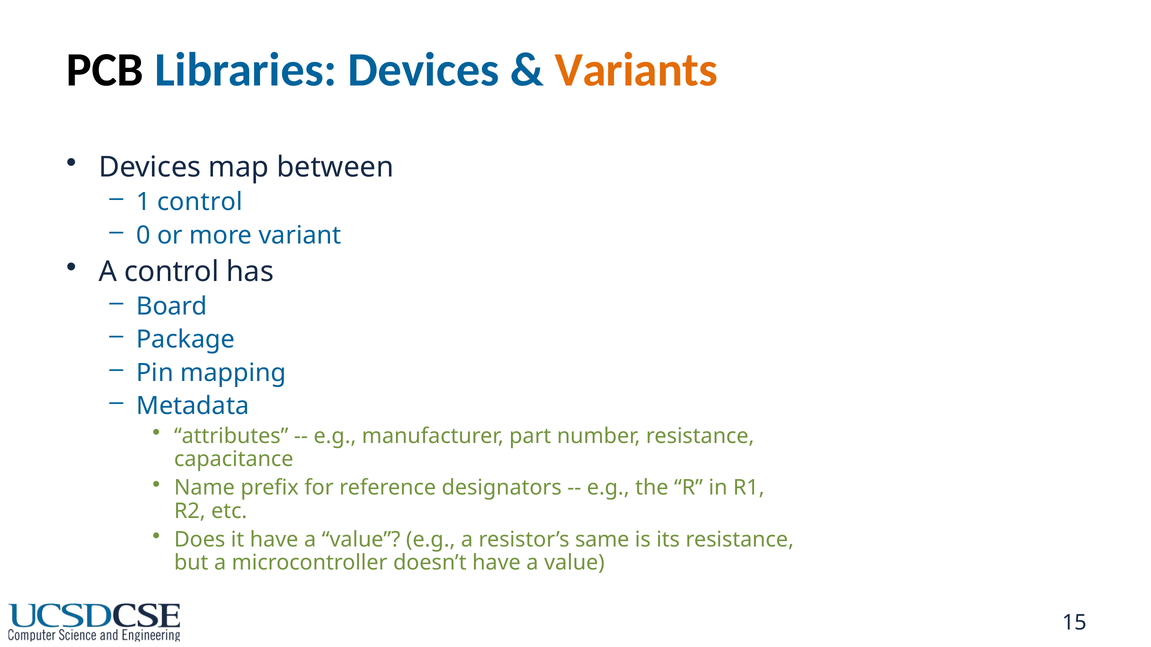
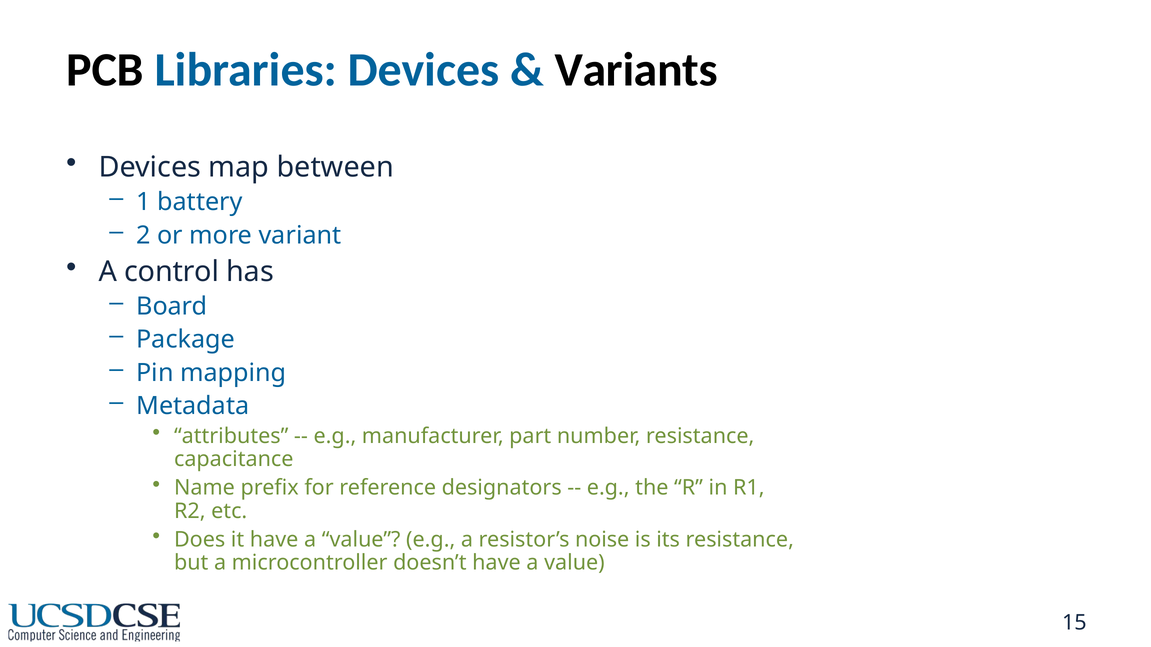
Variants colour: orange -> black (636, 70)
1 control: control -> battery (200, 202)
0: 0 -> 2 (144, 235)
same: same -> noise (602, 540)
